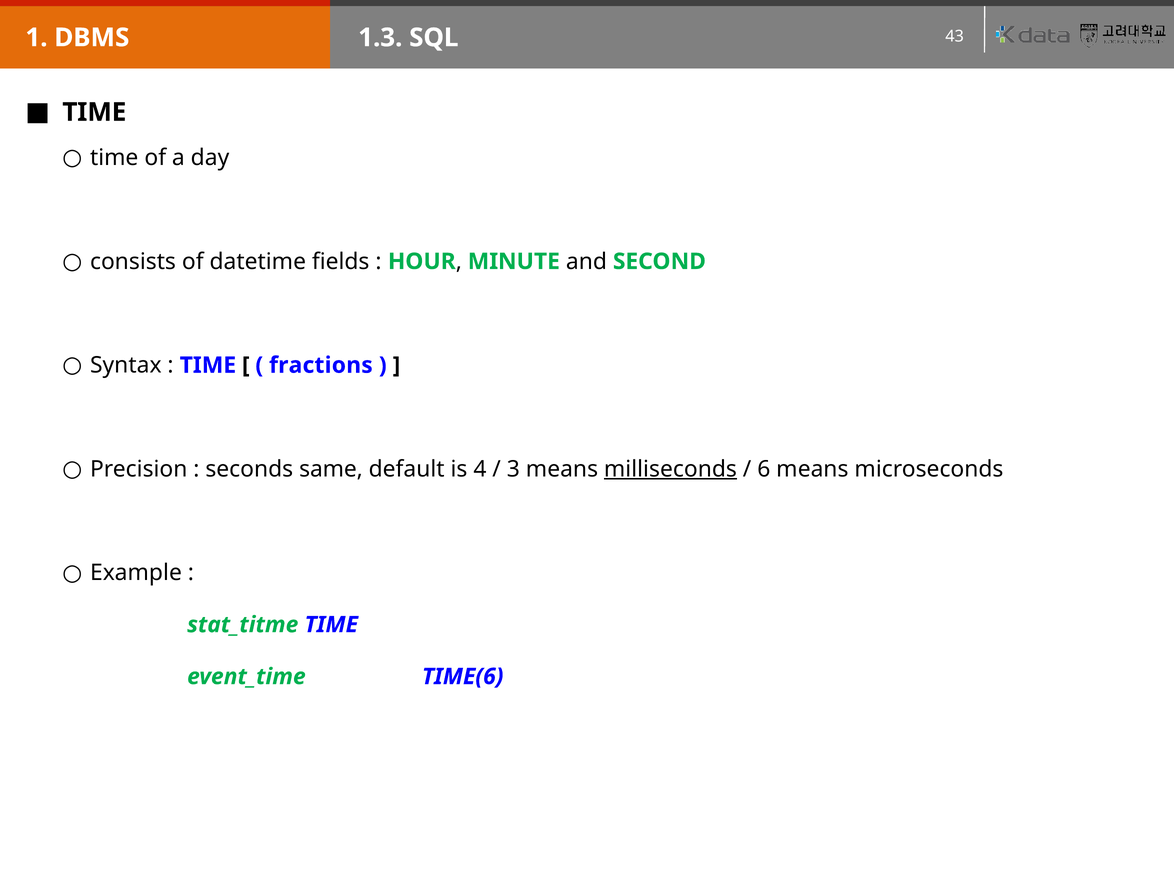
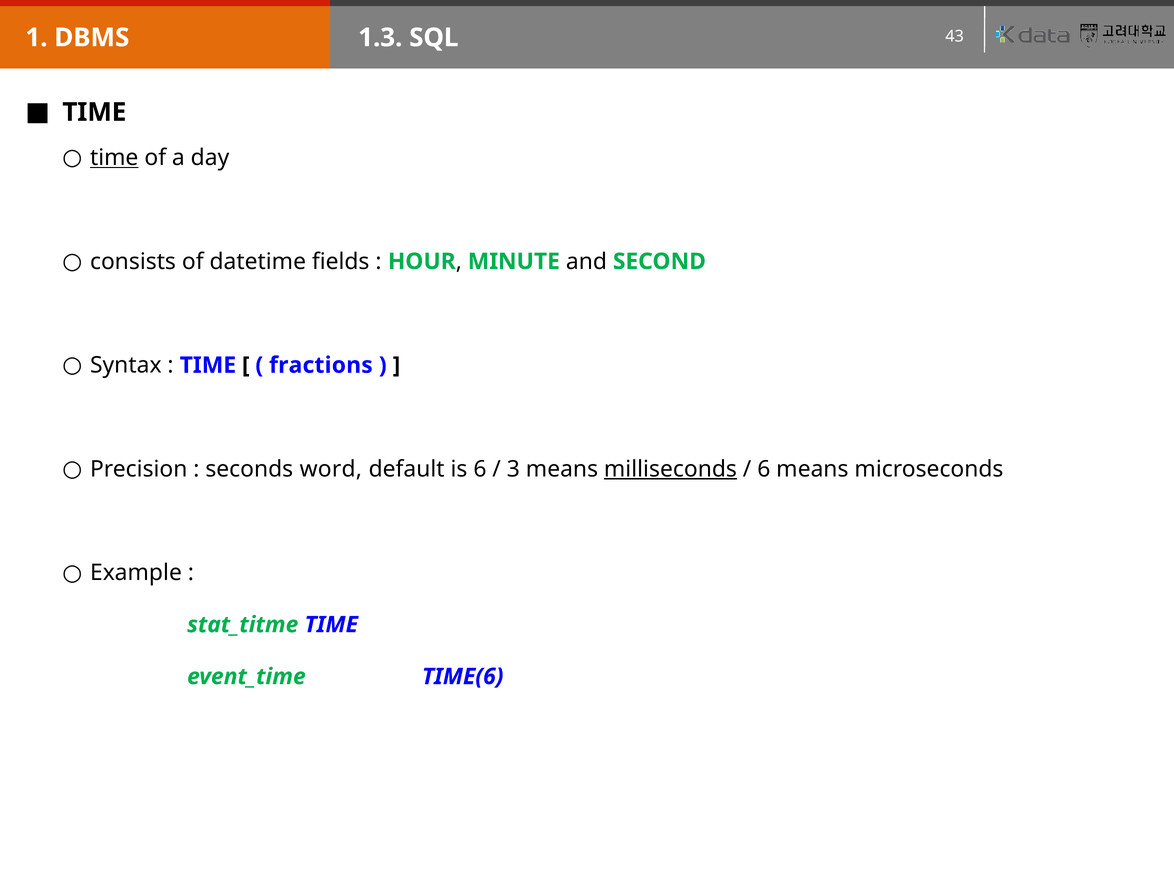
time underline: none -> present (114, 158)
same: same -> word (331, 469)
is 4: 4 -> 6 (480, 469)
